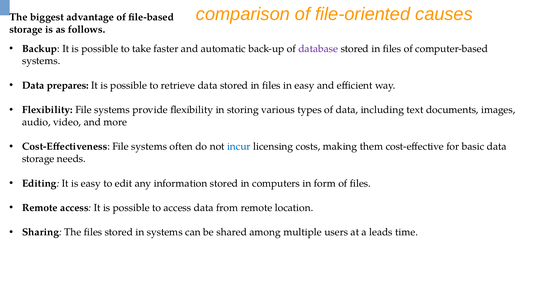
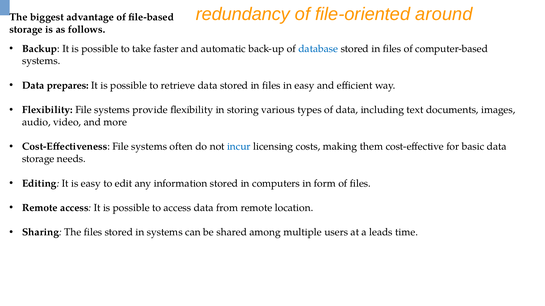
comparison: comparison -> redundancy (243, 14)
causes: causes -> around (444, 14)
database colour: purple -> blue (318, 49)
